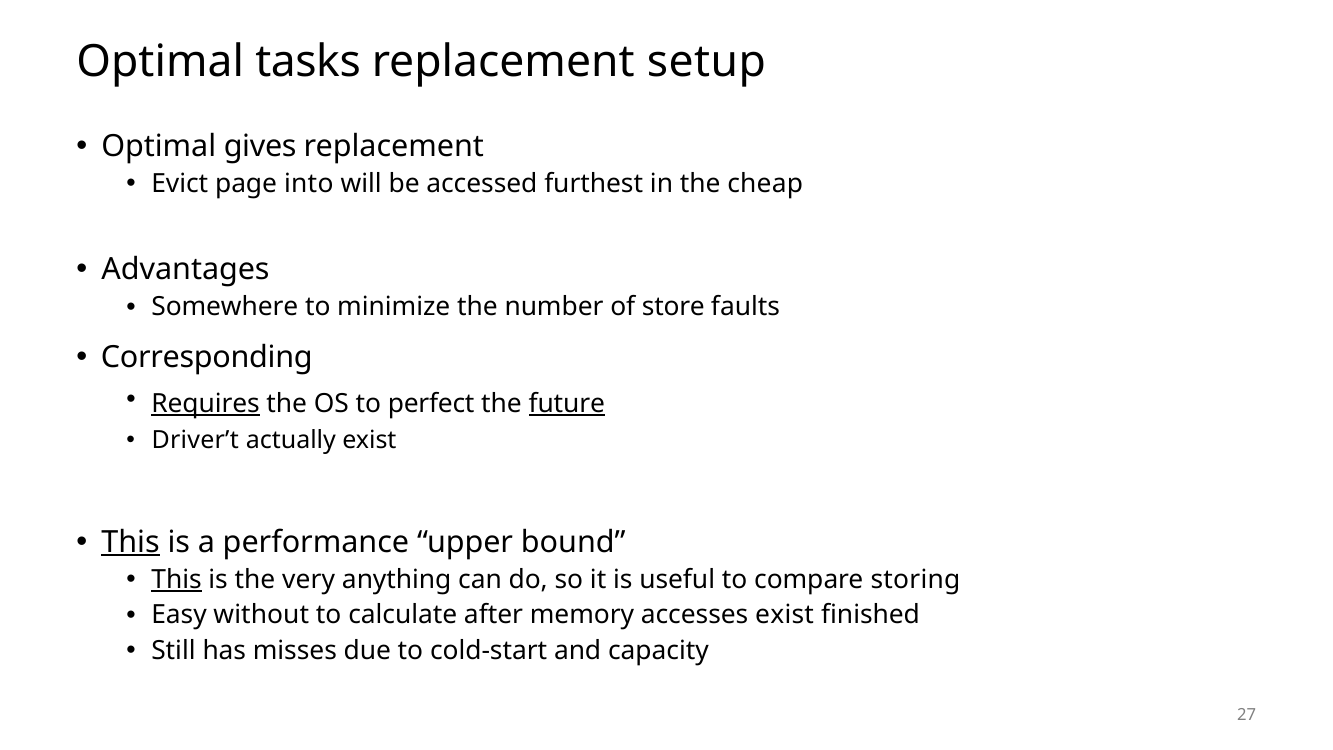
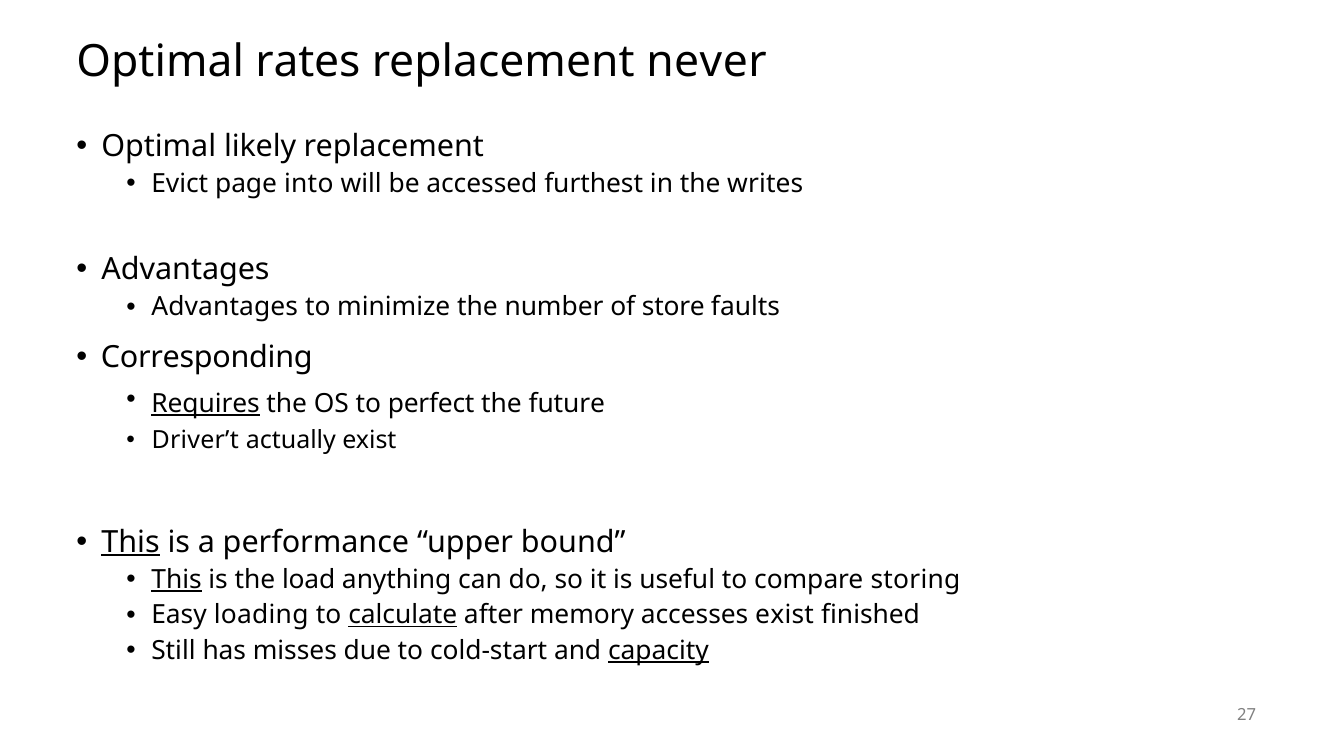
tasks: tasks -> rates (308, 62)
setup: setup -> never (706, 62)
gives: gives -> likely (260, 146)
cheap: cheap -> writes (765, 184)
Somewhere: Somewhere -> Advantages (225, 307)
future underline: present -> none (567, 403)
very: very -> load (309, 580)
without: without -> loading (261, 615)
calculate underline: none -> present (403, 615)
capacity underline: none -> present (658, 651)
